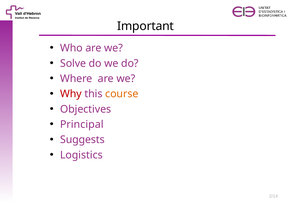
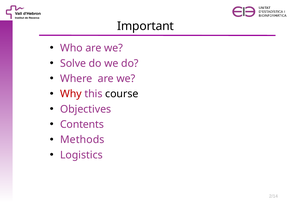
course colour: orange -> black (122, 94)
Principal: Principal -> Contents (82, 124)
Suggests: Suggests -> Methods (82, 140)
